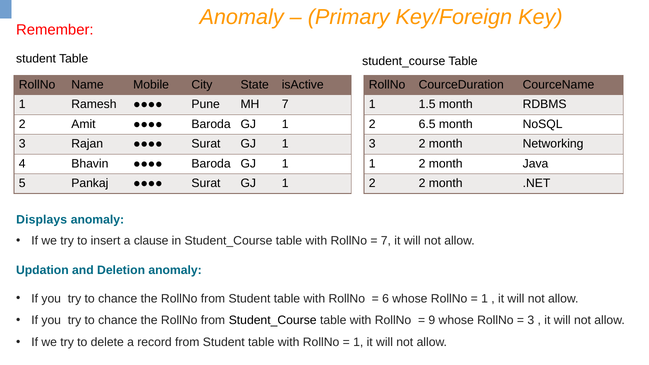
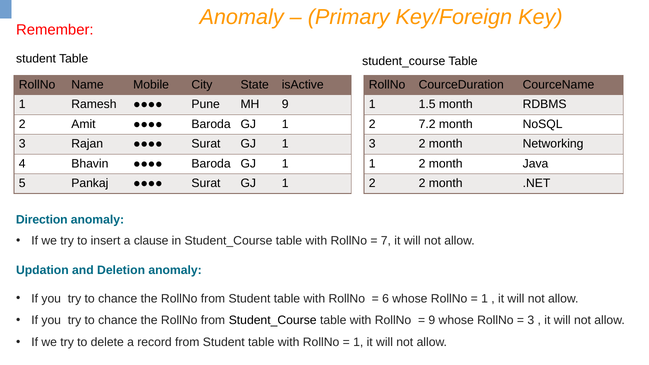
MH 7: 7 -> 9 (285, 104)
6.5: 6.5 -> 7.2 (427, 124)
Displays: Displays -> Direction (42, 220)
